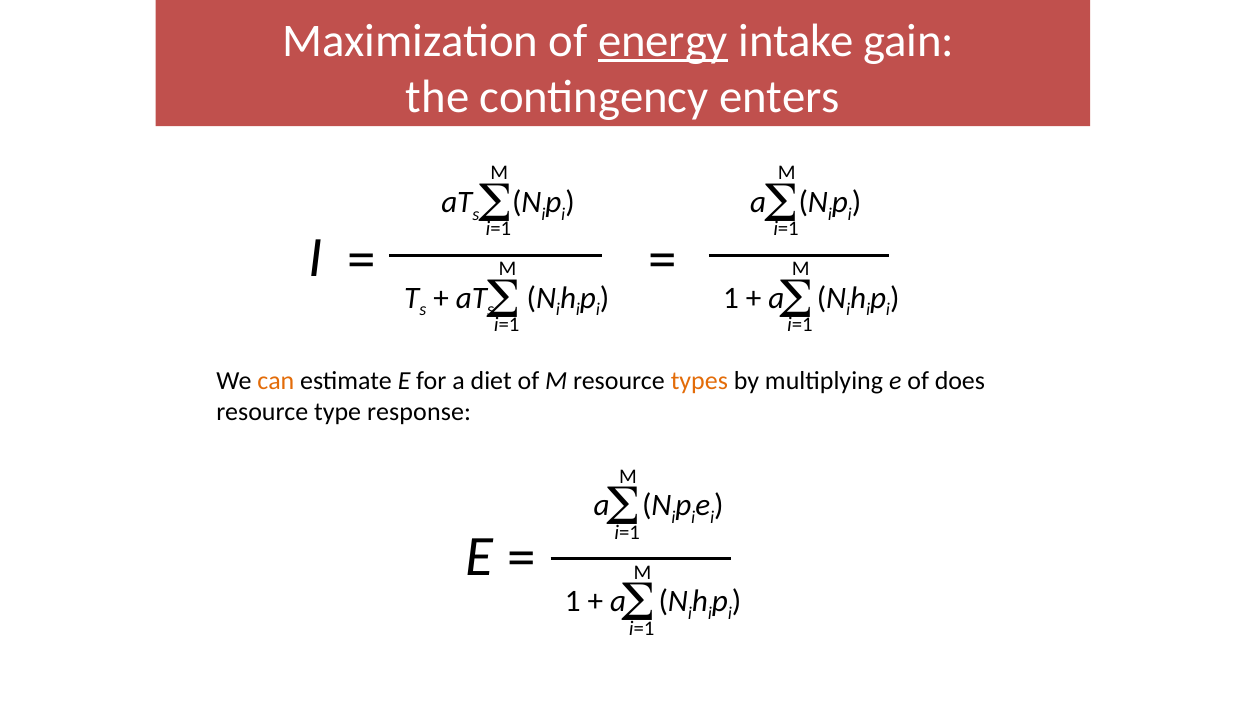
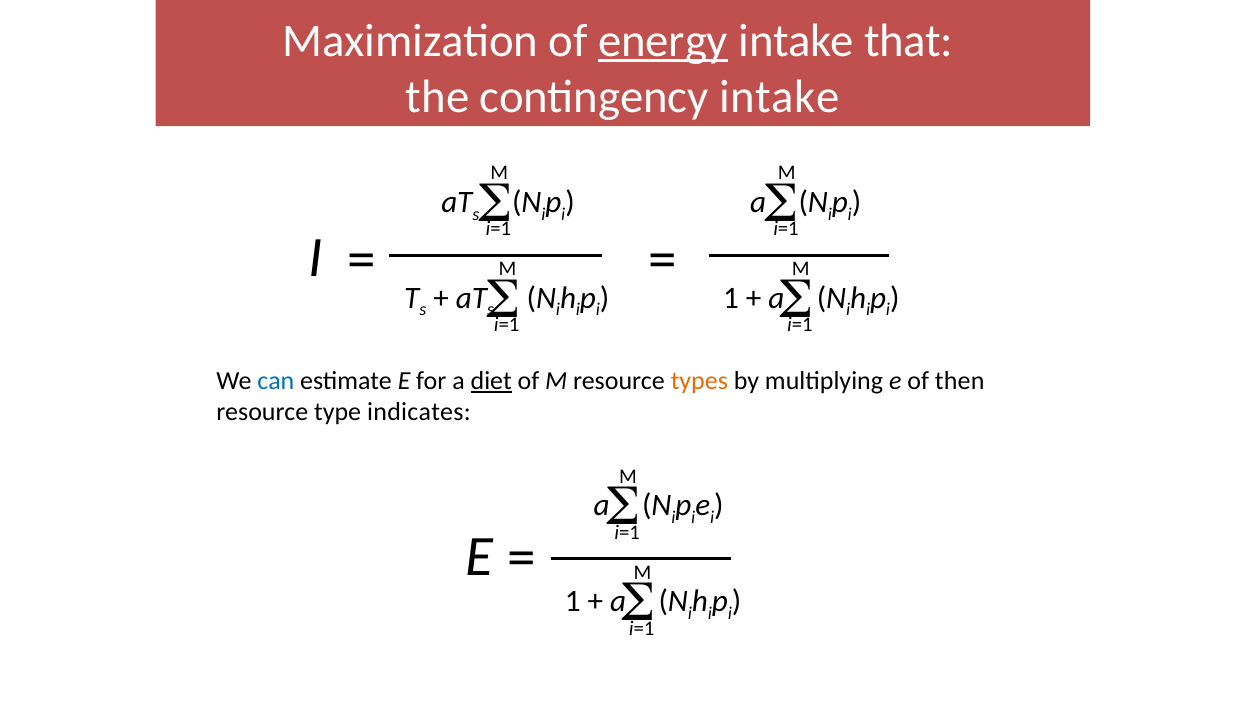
gain: gain -> that (909, 41)
contingency enters: enters -> intake (779, 97)
can colour: orange -> blue (276, 381)
diet underline: none -> present (491, 381)
does: does -> then (960, 381)
response: response -> indicates (419, 412)
